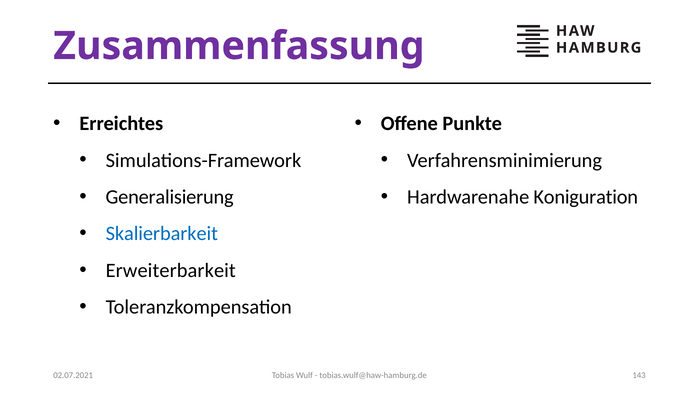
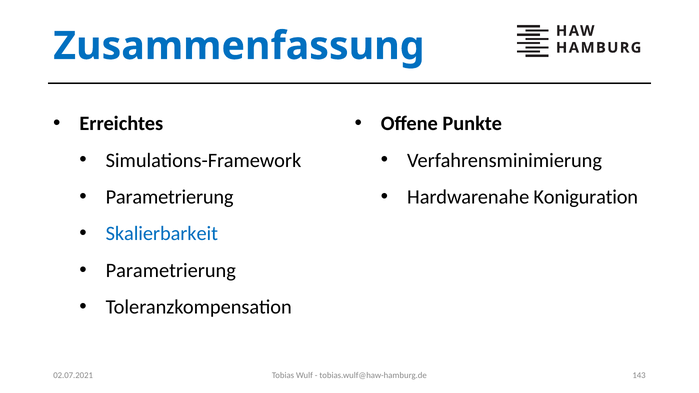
Zusammenfassung colour: purple -> blue (239, 46)
Generalisierung: Generalisierung -> Parametrierung (170, 197)
Erweiterbarkeit: Erweiterbarkeit -> Parametrierung (171, 271)
